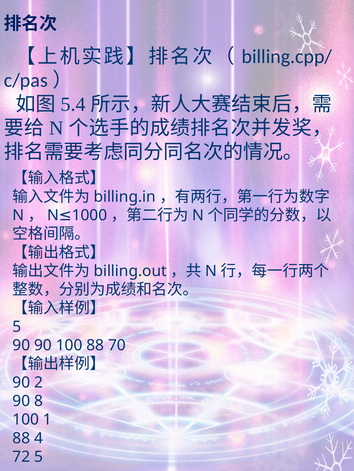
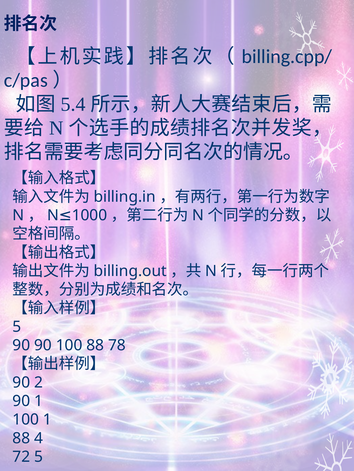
70: 70 -> 78 (117, 346)
90 8: 8 -> 1 (39, 402)
